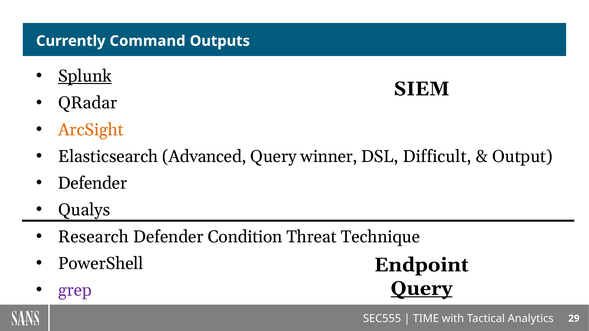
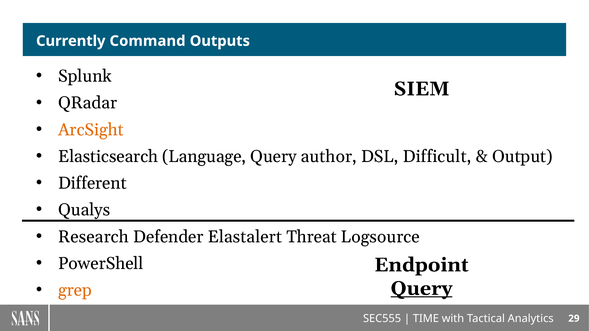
Splunk underline: present -> none (85, 76)
Advanced: Advanced -> Language (204, 157)
winner: winner -> author (329, 157)
Defender: Defender -> Different (92, 183)
Condition: Condition -> Elastalert (245, 237)
Technique: Technique -> Logsource (380, 237)
grep colour: purple -> orange (75, 290)
